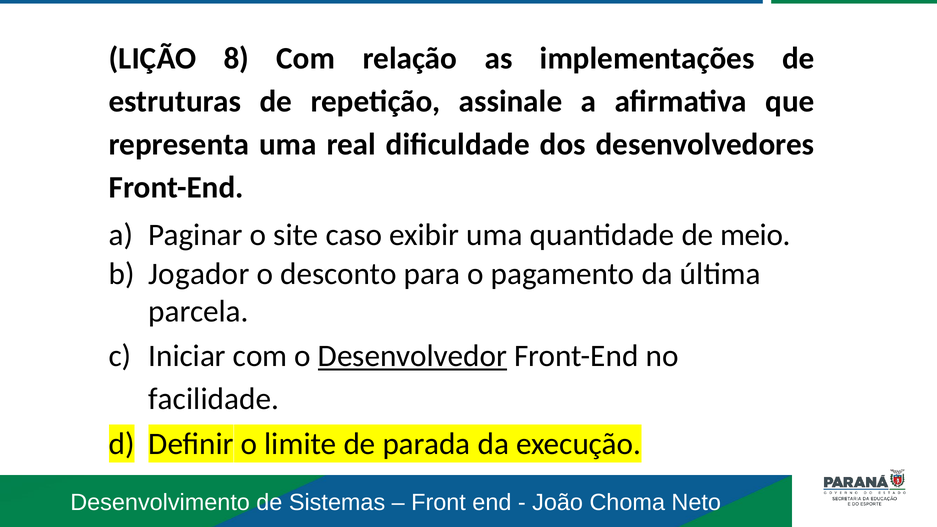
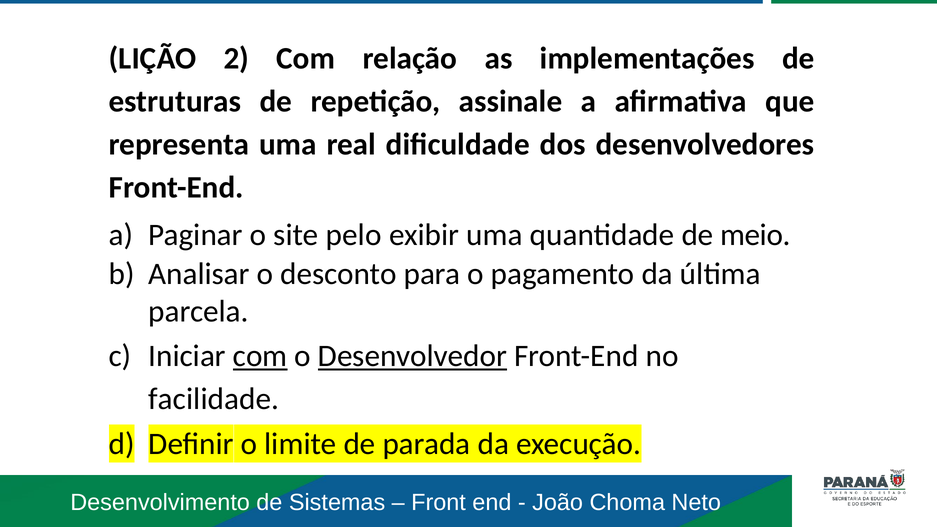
8: 8 -> 2 (236, 58)
caso: caso -> pelo (354, 235)
Jogador: Jogador -> Analisar (199, 274)
com underline: none -> present (260, 356)
